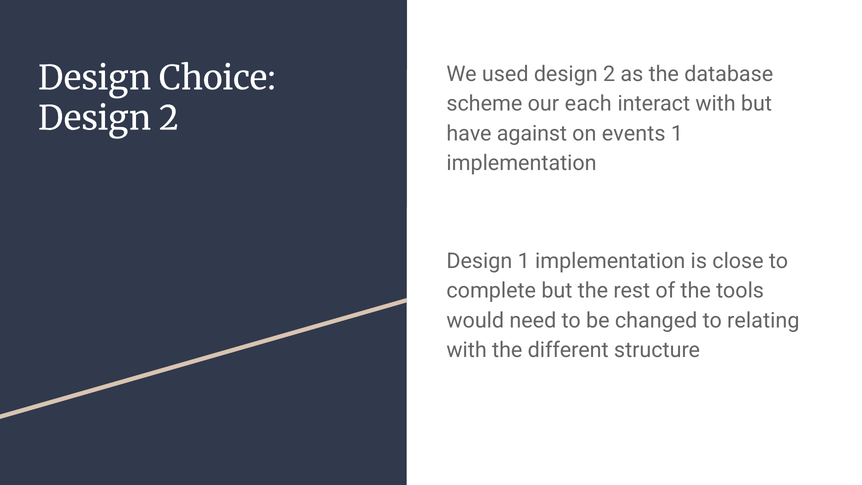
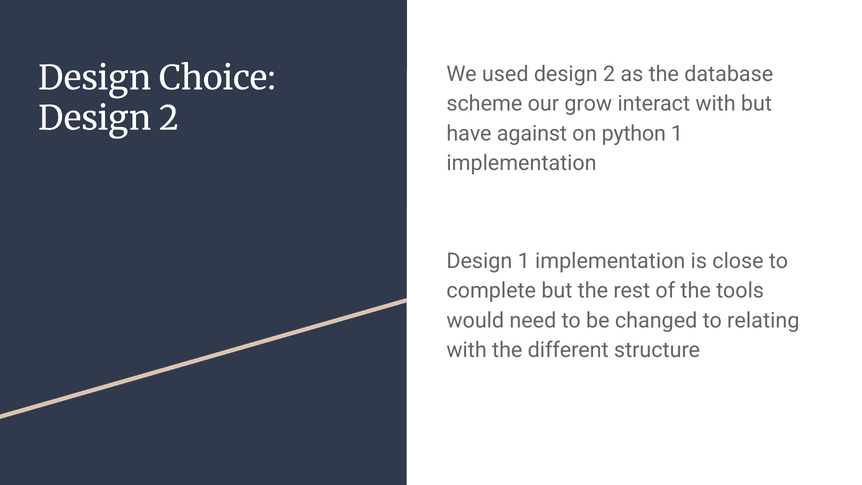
each: each -> grow (588, 104)
events: events -> python (634, 134)
